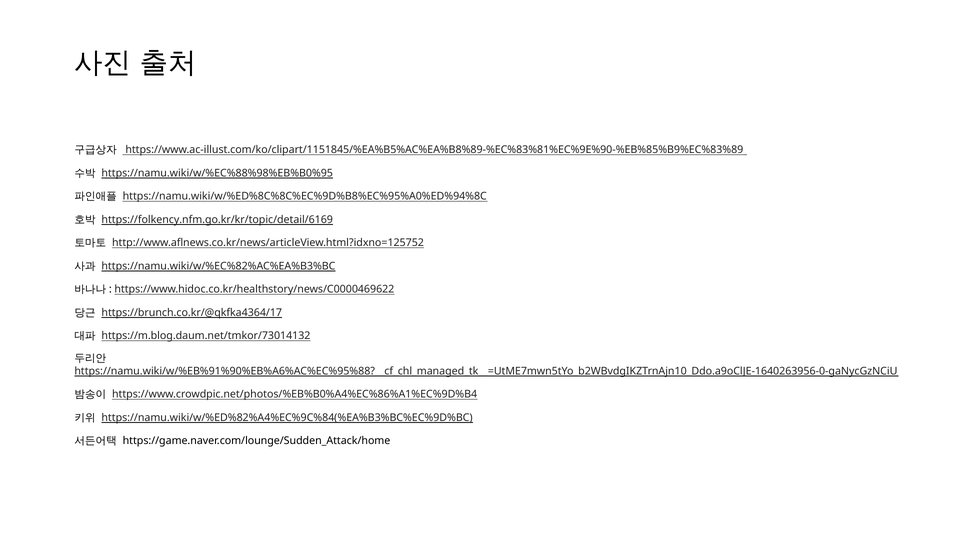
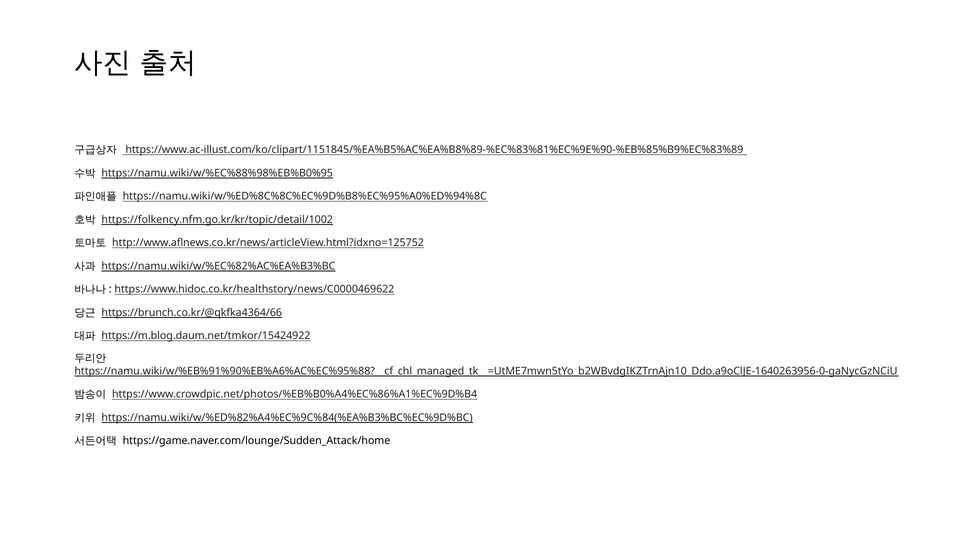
https://folkency.nfm.go.kr/kr/topic/detail/6169: https://folkency.nfm.go.kr/kr/topic/detail/6169 -> https://folkency.nfm.go.kr/kr/topic/detail/1002 (217, 220)
https://brunch.co.kr/@qkfka4364/17: https://brunch.co.kr/@qkfka4364/17 -> https://brunch.co.kr/@qkfka4364/66 (192, 313)
https://m.blog.daum.net/tmkor/73014132: https://m.blog.daum.net/tmkor/73014132 -> https://m.blog.daum.net/tmkor/15424922 (206, 336)
